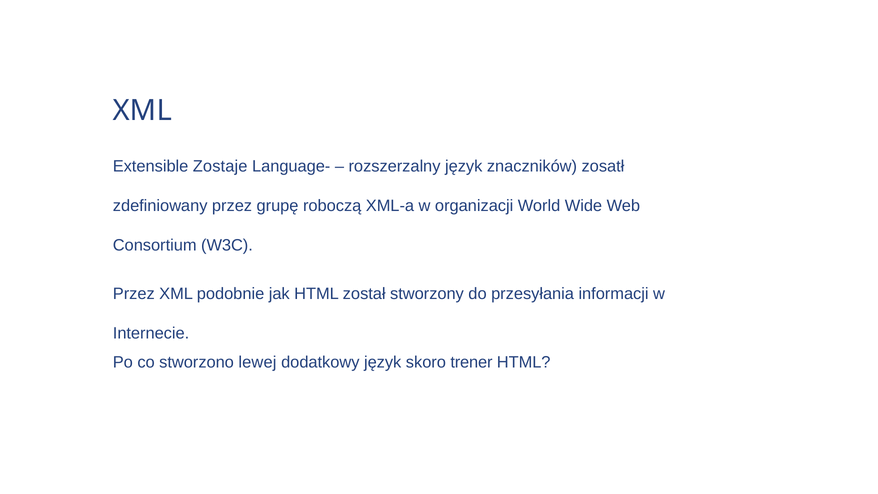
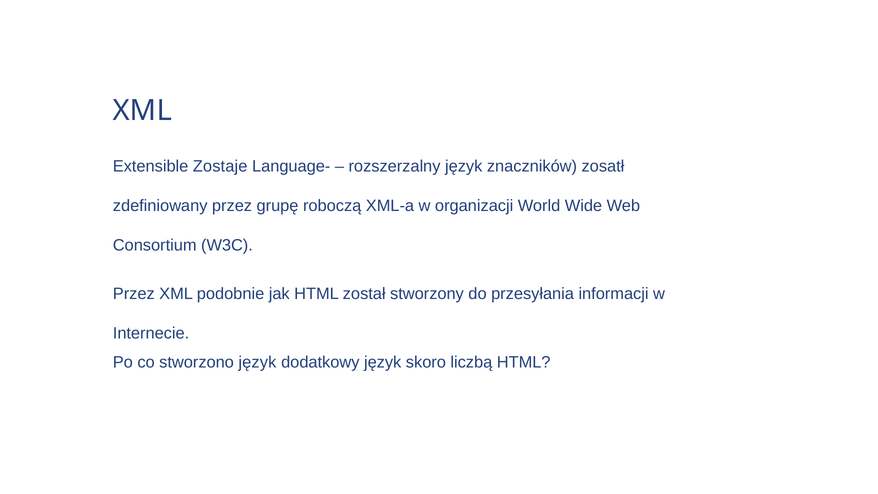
stworzono lewej: lewej -> język (257, 362)
trener: trener -> liczbą (471, 362)
